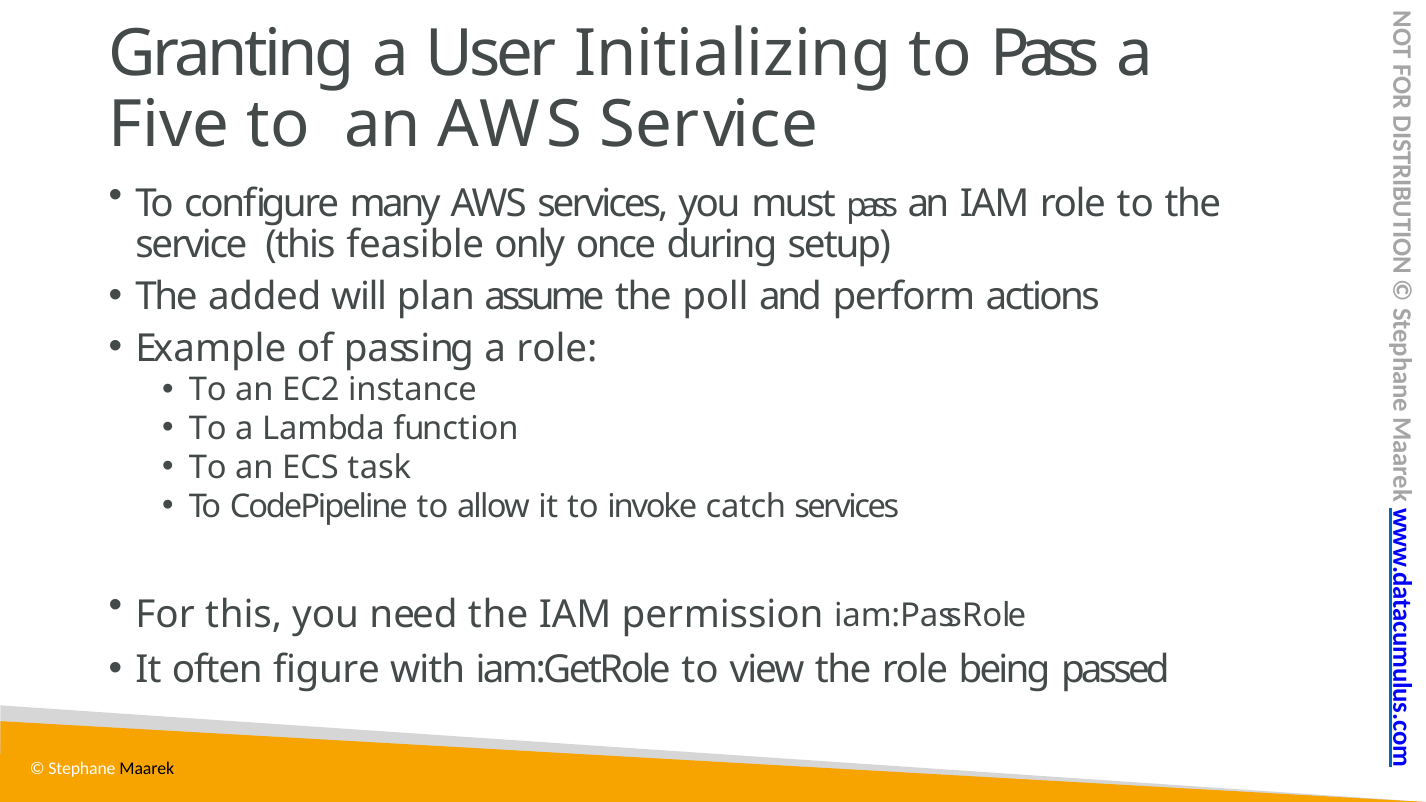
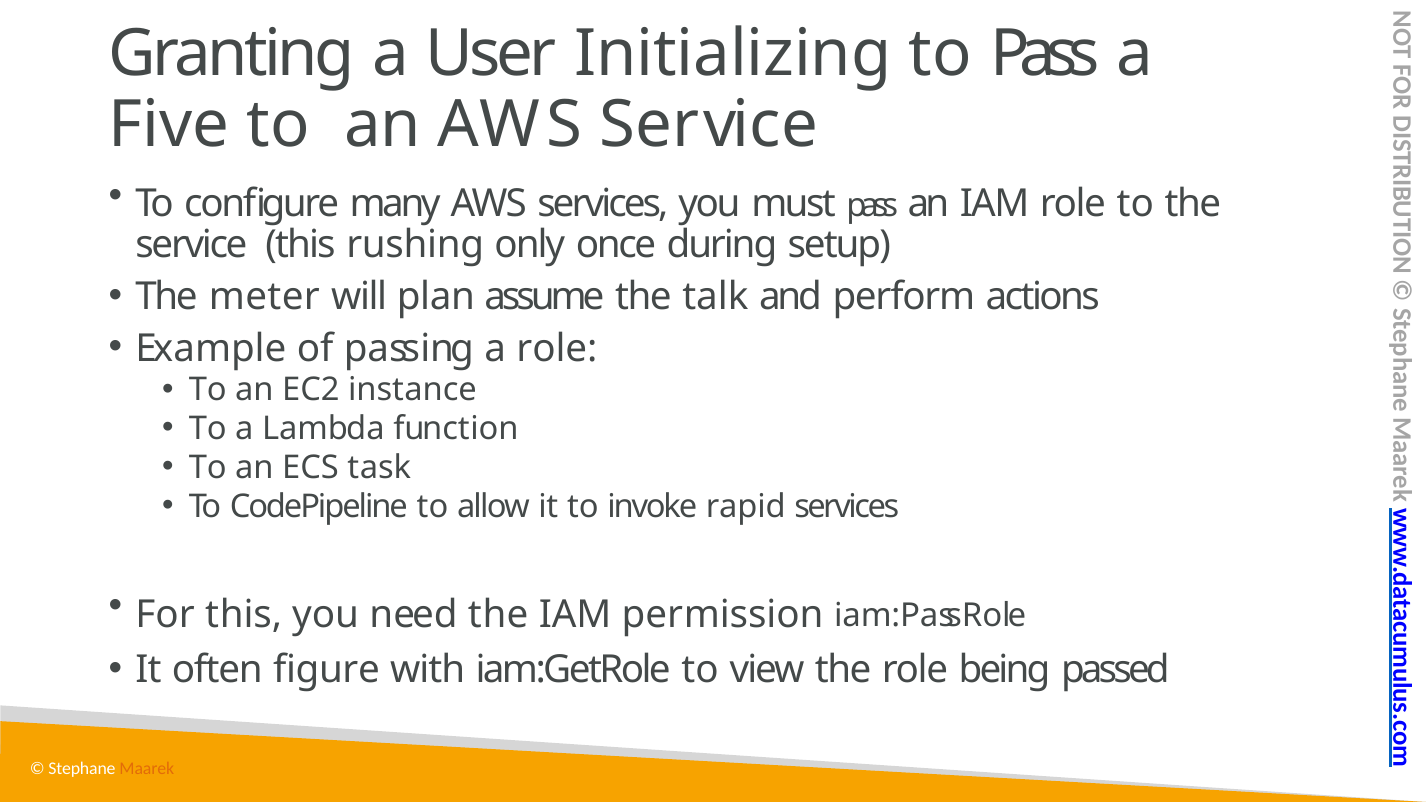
feasible: feasible -> rushing (415, 245)
added: added -> meter (264, 297)
poll: poll -> talk (715, 297)
catch: catch -> rapid (746, 506)
Maarek colour: black -> orange (147, 769)
